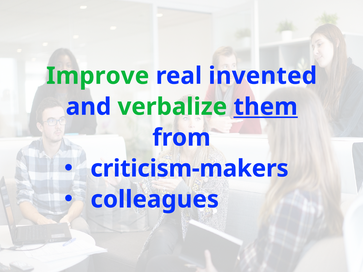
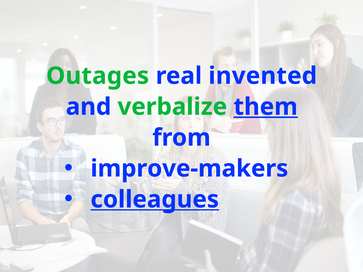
Improve: Improve -> Outages (98, 76)
criticism-makers: criticism-makers -> improve-makers (189, 169)
colleagues underline: none -> present (155, 200)
